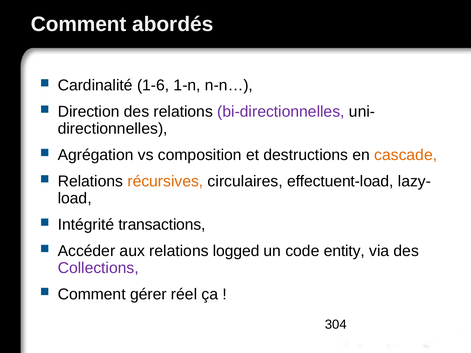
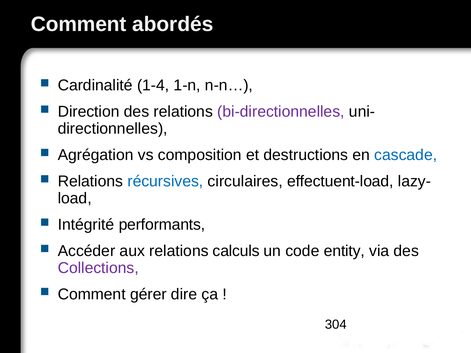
1-6: 1-6 -> 1-4 (153, 85)
cascade colour: orange -> blue (406, 155)
récursives colour: orange -> blue (165, 181)
transactions: transactions -> performants (162, 225)
logged: logged -> calculs (236, 251)
réel: réel -> dire (184, 294)
